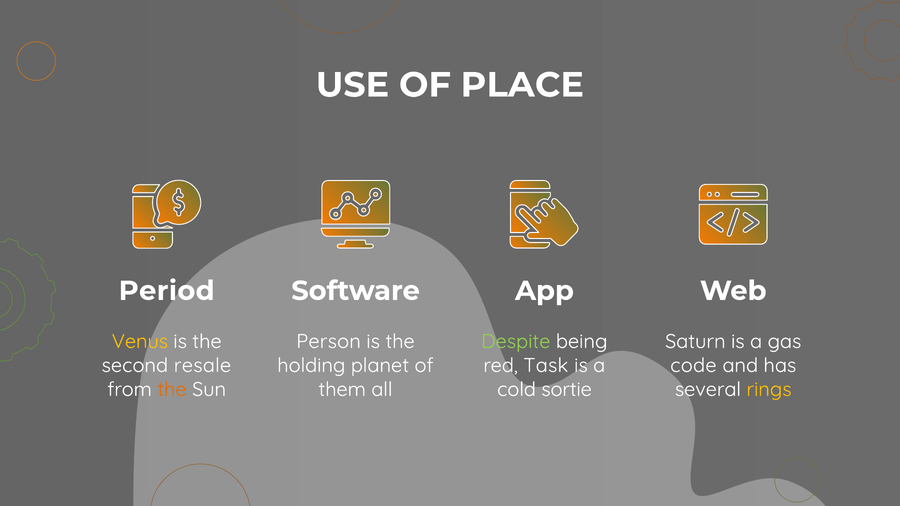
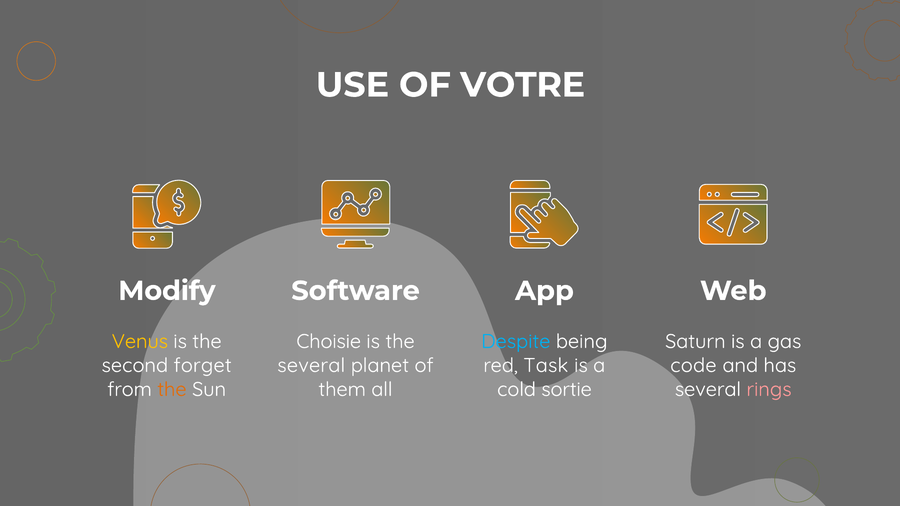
PLACE: PLACE -> VOTRE (523, 85)
Period: Period -> Modify (167, 291)
Person: Person -> Choisie (329, 342)
Despite colour: light green -> light blue (516, 342)
resale: resale -> forget (203, 366)
holding: holding -> several (311, 366)
rings colour: yellow -> pink (769, 390)
